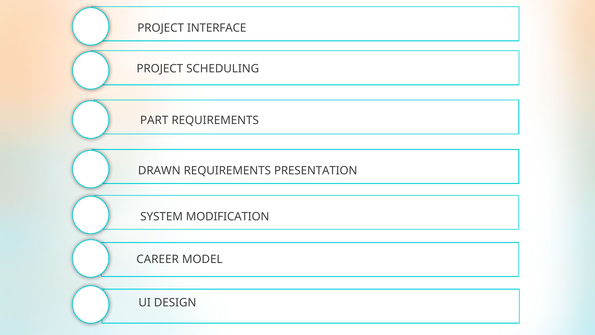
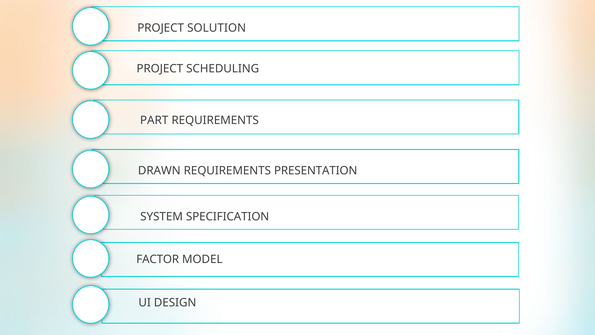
INTERFACE: INTERFACE -> SOLUTION (217, 28)
MODIFICATION: MODIFICATION -> SPECIFICATION (228, 216)
CAREER: CAREER -> FACTOR (158, 259)
